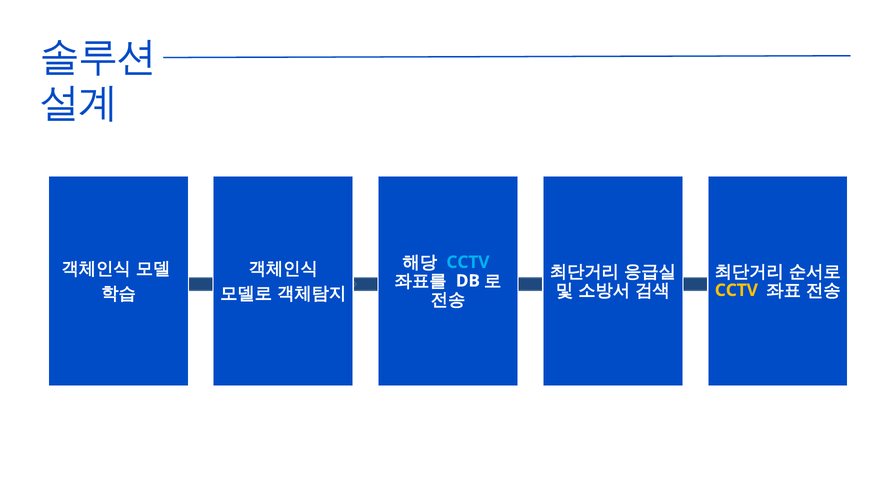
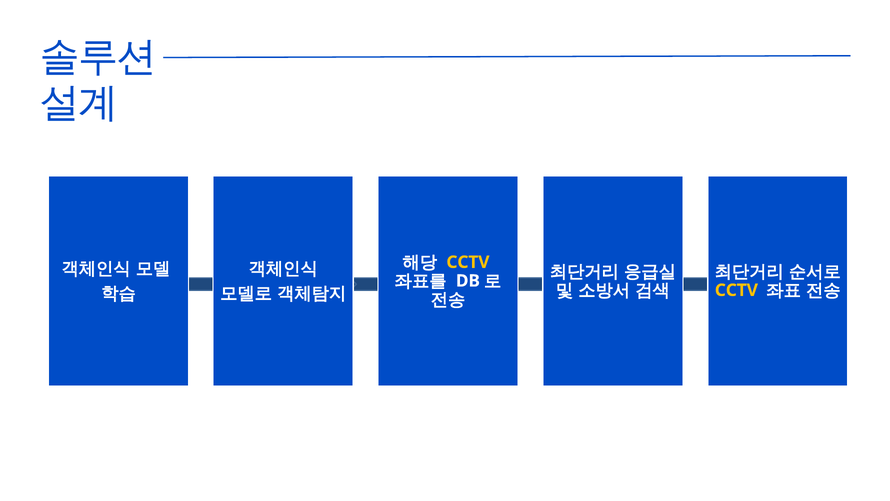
CCTV colour: light blue -> yellow (468, 262)
